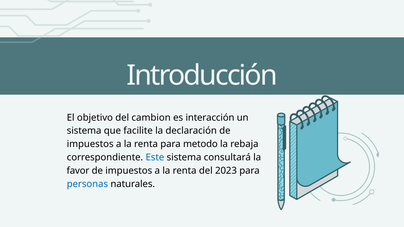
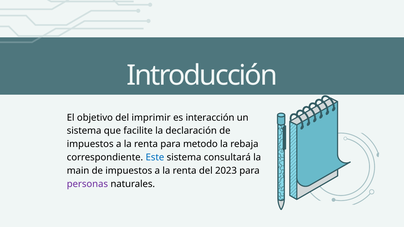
cambion: cambion -> imprimir (151, 118)
favor: favor -> main (78, 171)
personas colour: blue -> purple (87, 184)
